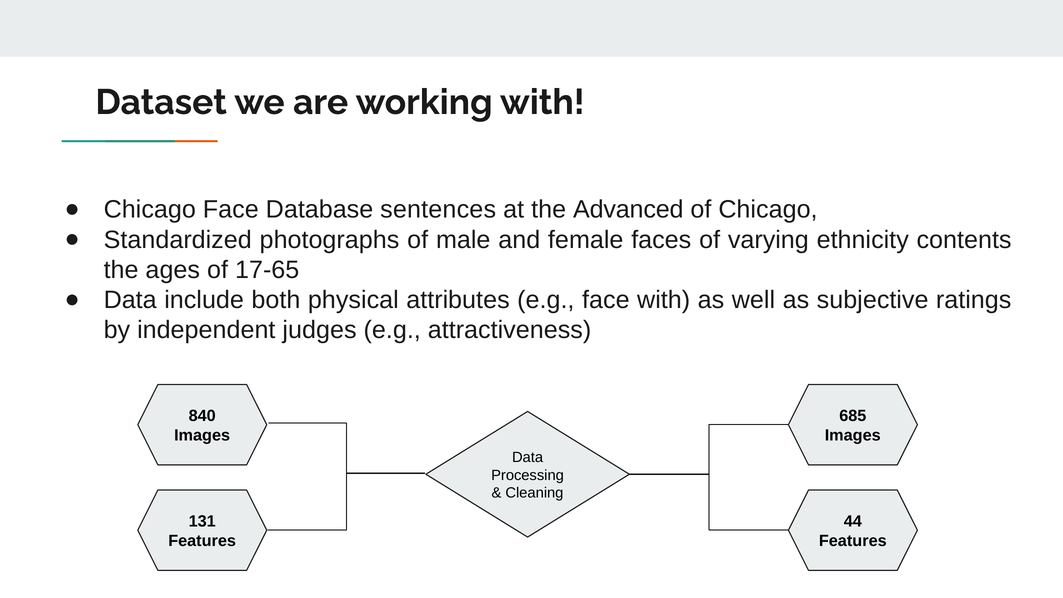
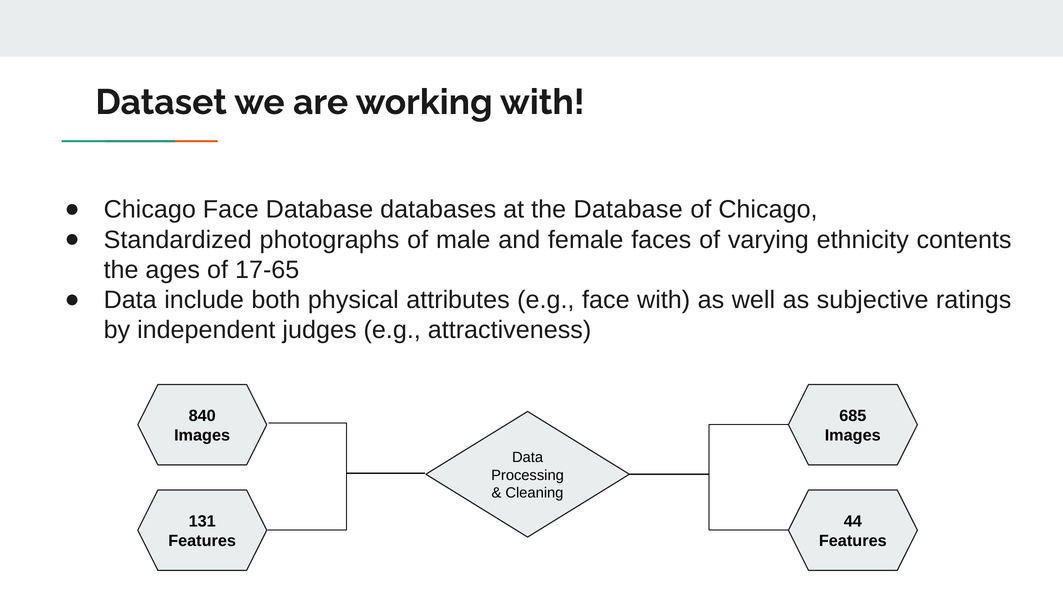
sentences: sentences -> databases (438, 210)
the Advanced: Advanced -> Database (628, 210)
